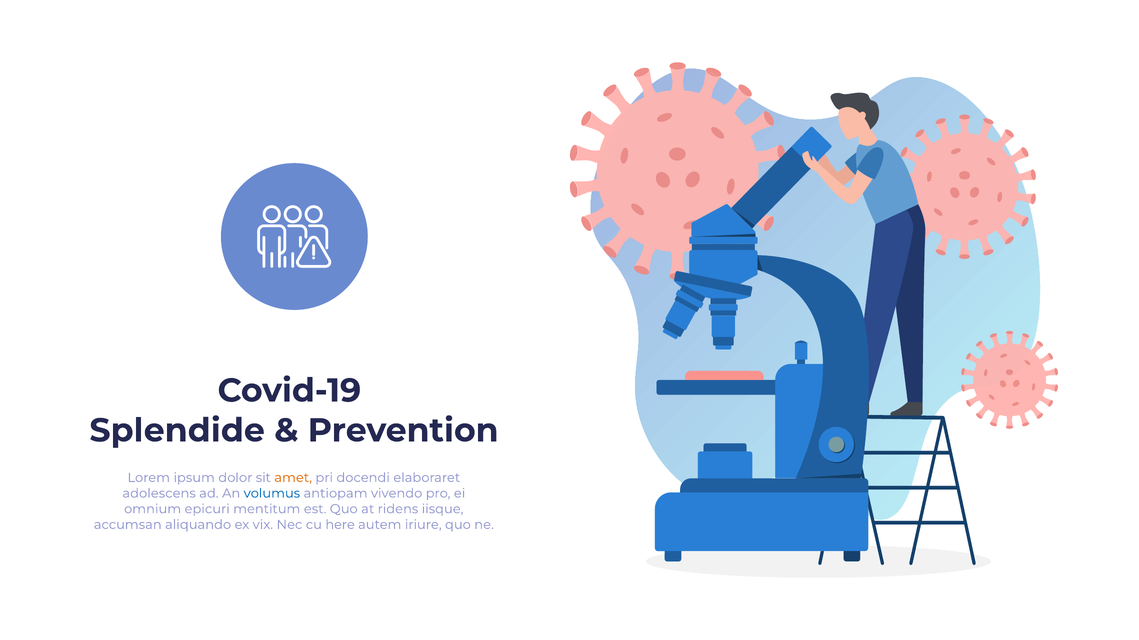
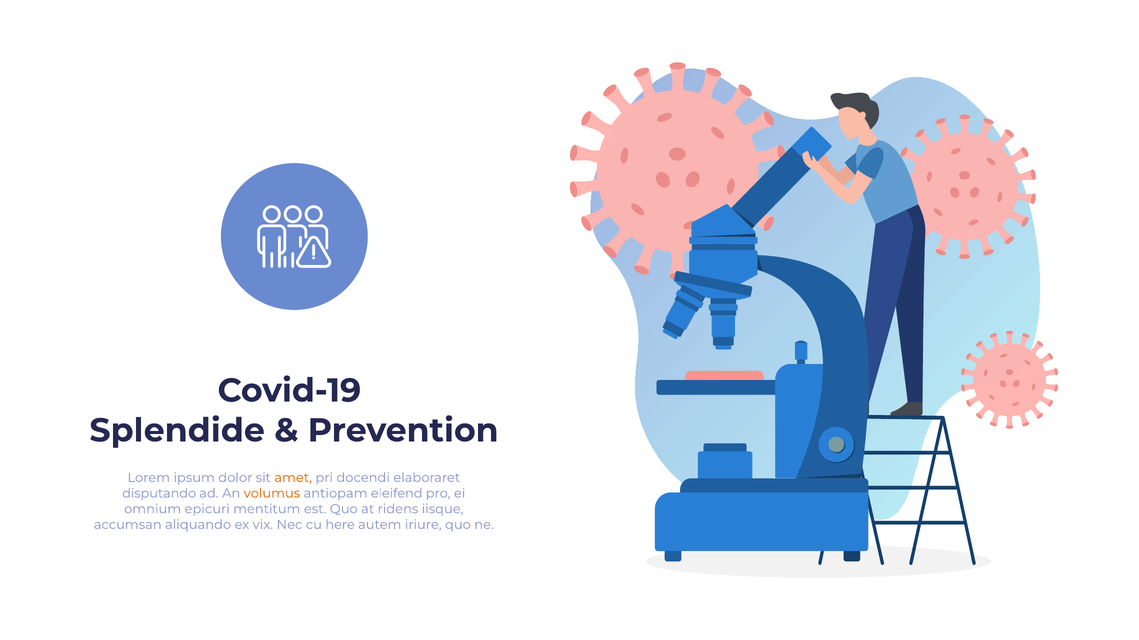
adolescens: adolescens -> disputando (159, 494)
volumus colour: blue -> orange (272, 494)
vivendo: vivendo -> eleifend (397, 494)
